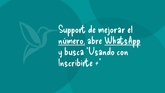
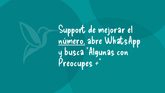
WhatsApp underline: present -> none (123, 41)
Usando: Usando -> Algunas (100, 52)
Inscribirte: Inscribirte -> Preocupes (76, 63)
